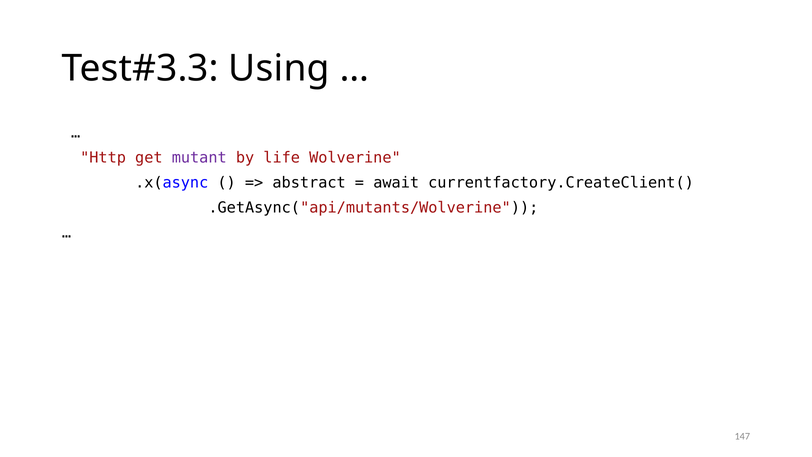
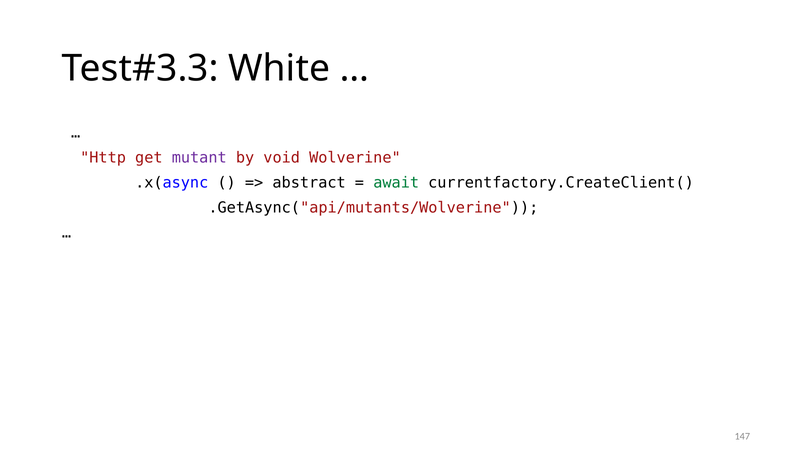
Using: Using -> White (279, 68)
life: life -> void (282, 158)
await colour: black -> green (396, 183)
